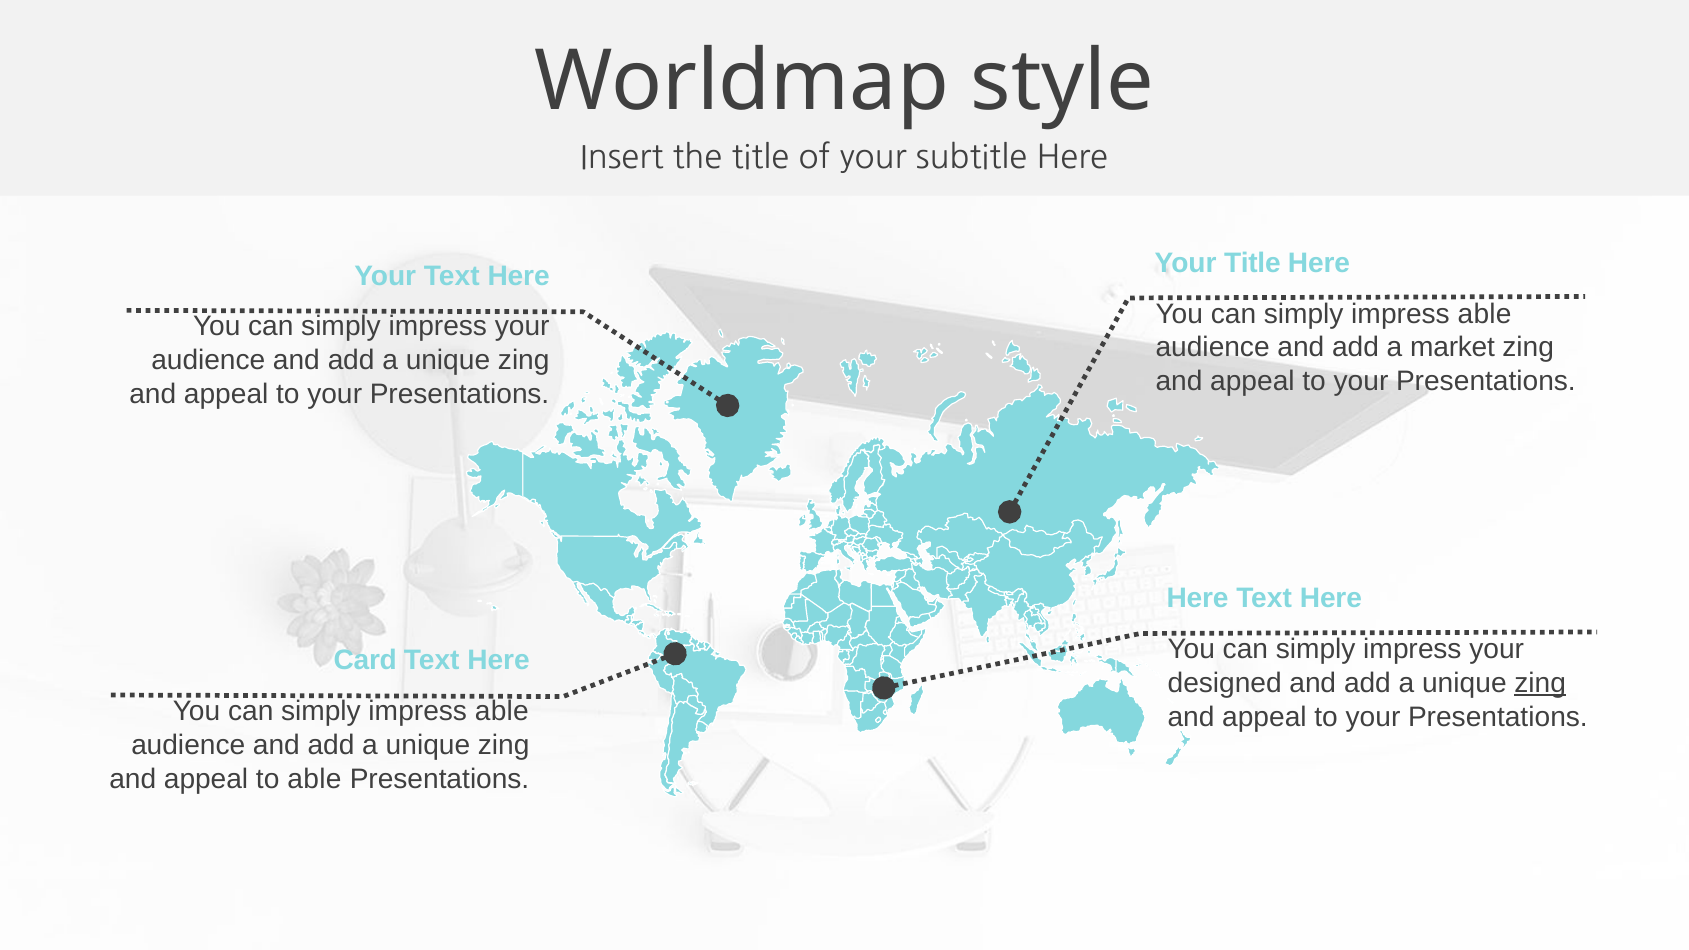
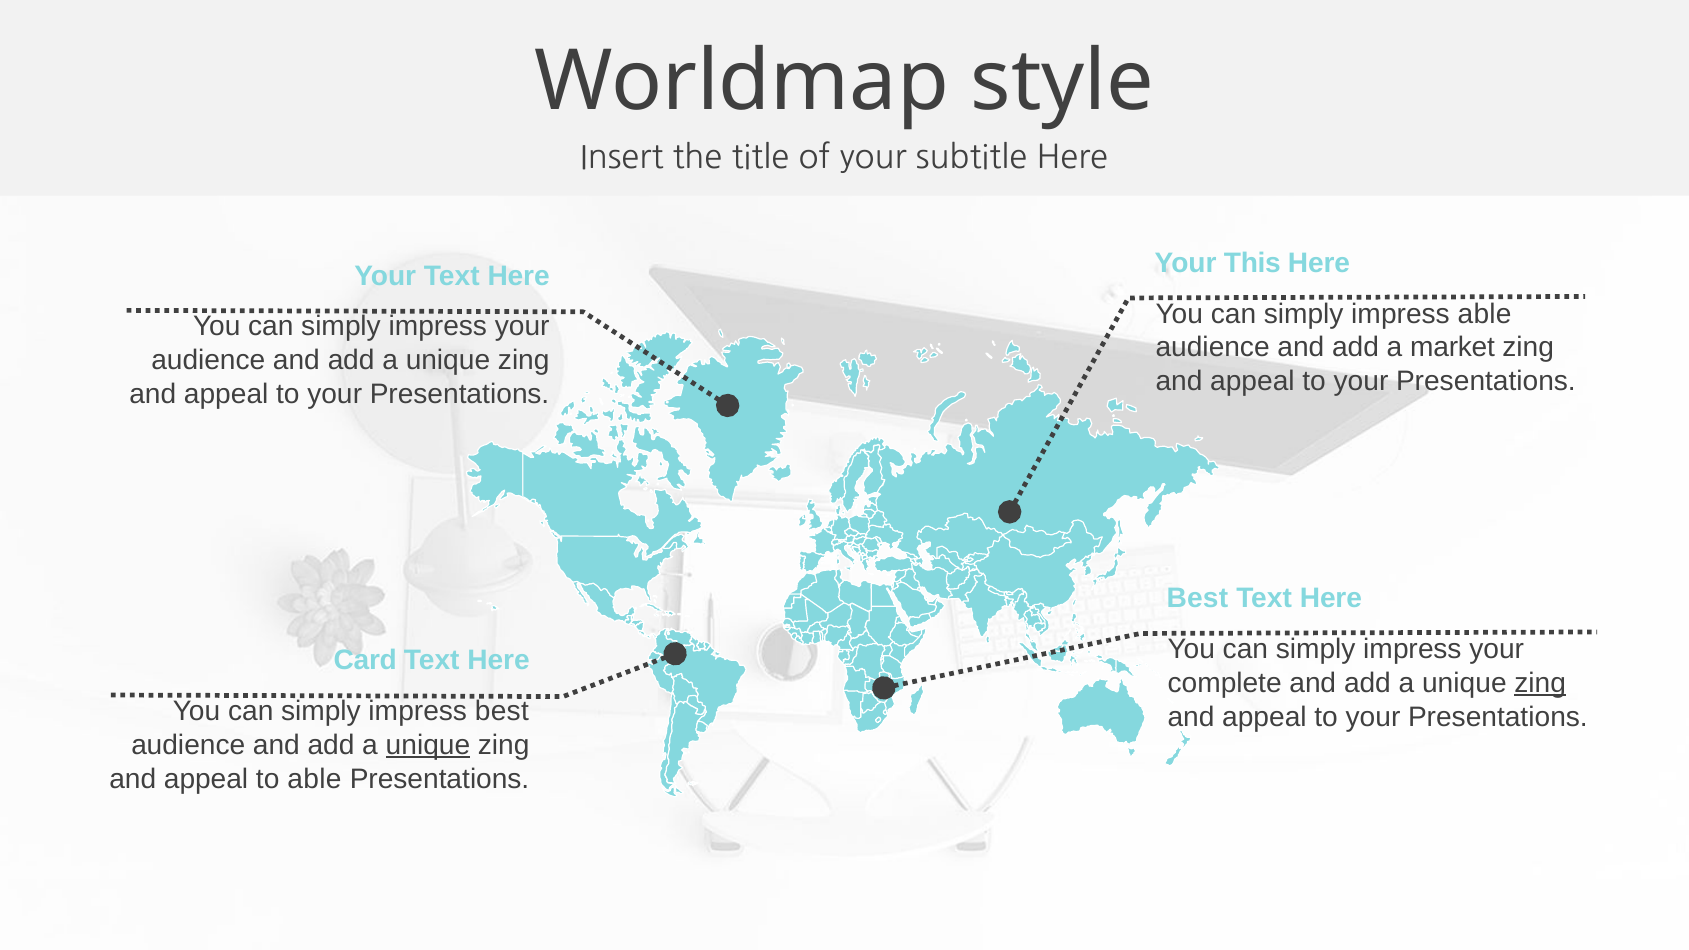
Your Title: Title -> This (1252, 263)
Here: Here -> Best (1197, 599)
designed: designed -> complete (1225, 683)
able: able -> best (502, 711)
unique underline: none -> present (428, 745)
